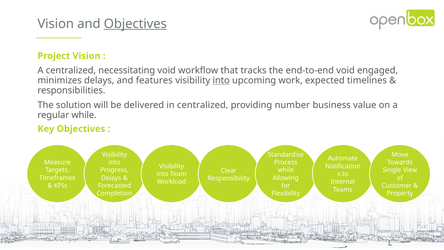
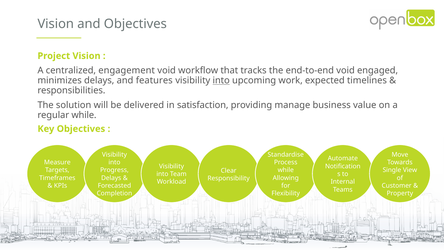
Objectives underline: present -> none (135, 24)
necessitating: necessitating -> engagement (127, 70)
in centralized: centralized -> satisfaction (203, 105)
number: number -> manage (292, 105)
